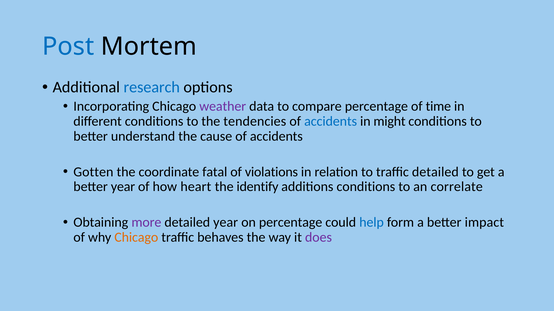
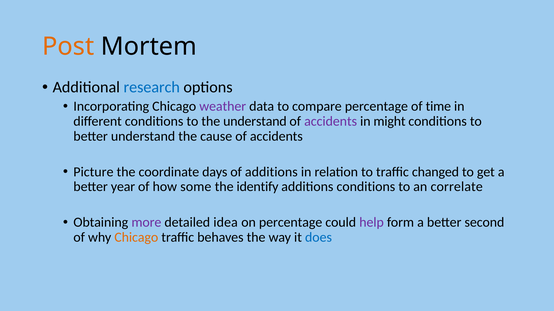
Post colour: blue -> orange (68, 47)
the tendencies: tendencies -> understand (255, 122)
accidents colour: blue -> purple (331, 122)
Gotten: Gotten -> Picture (93, 172)
fatal: fatal -> days (215, 172)
of violations: violations -> additions (271, 172)
traffic detailed: detailed -> changed (435, 172)
heart: heart -> some (196, 187)
detailed year: year -> idea (226, 223)
help colour: blue -> purple (372, 223)
impact: impact -> second (484, 223)
does colour: purple -> blue (318, 238)
